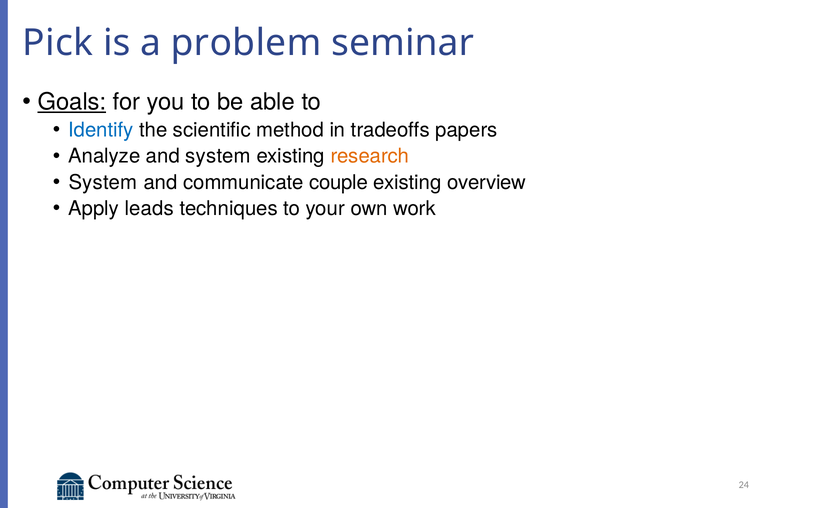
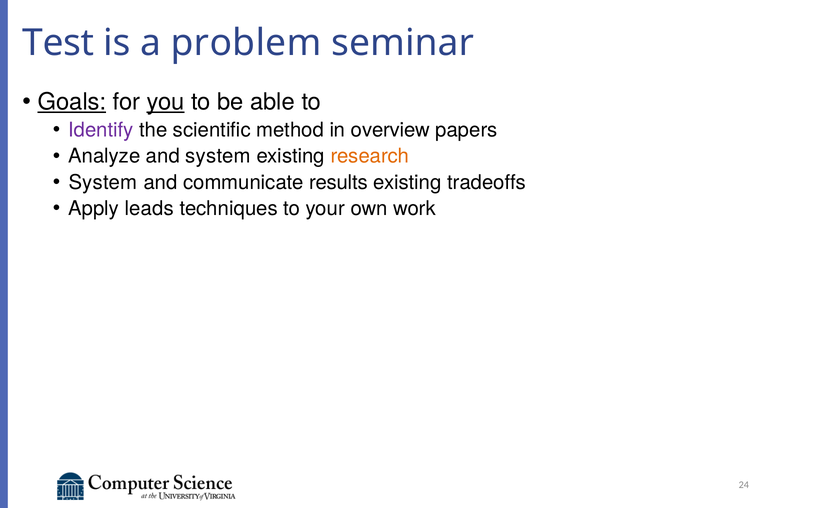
Pick: Pick -> Test (58, 43)
you underline: none -> present (166, 102)
Identify colour: blue -> purple (101, 130)
tradeoffs: tradeoffs -> overview (390, 130)
couple: couple -> results (339, 182)
overview: overview -> tradeoffs (487, 182)
